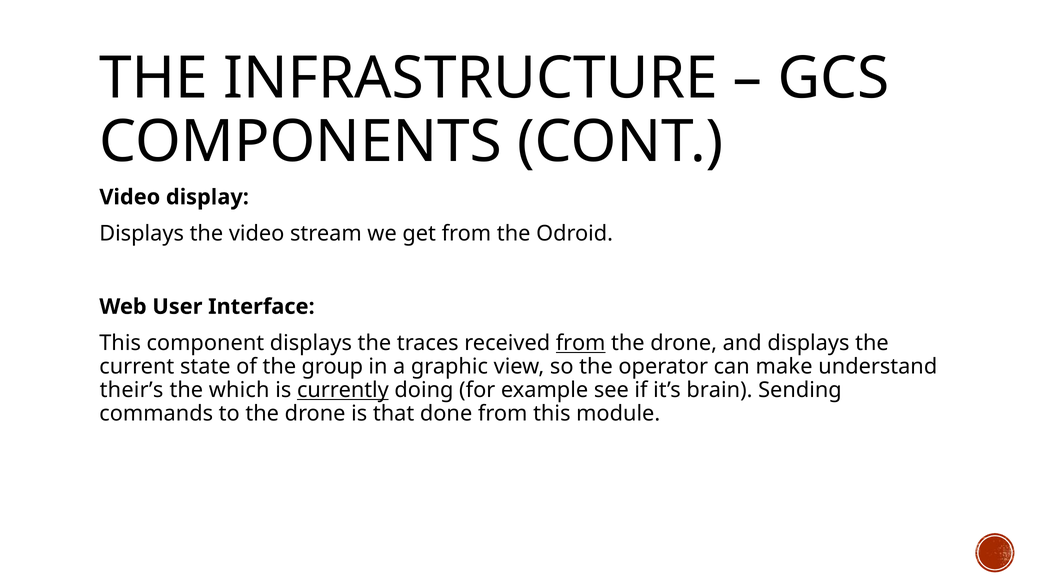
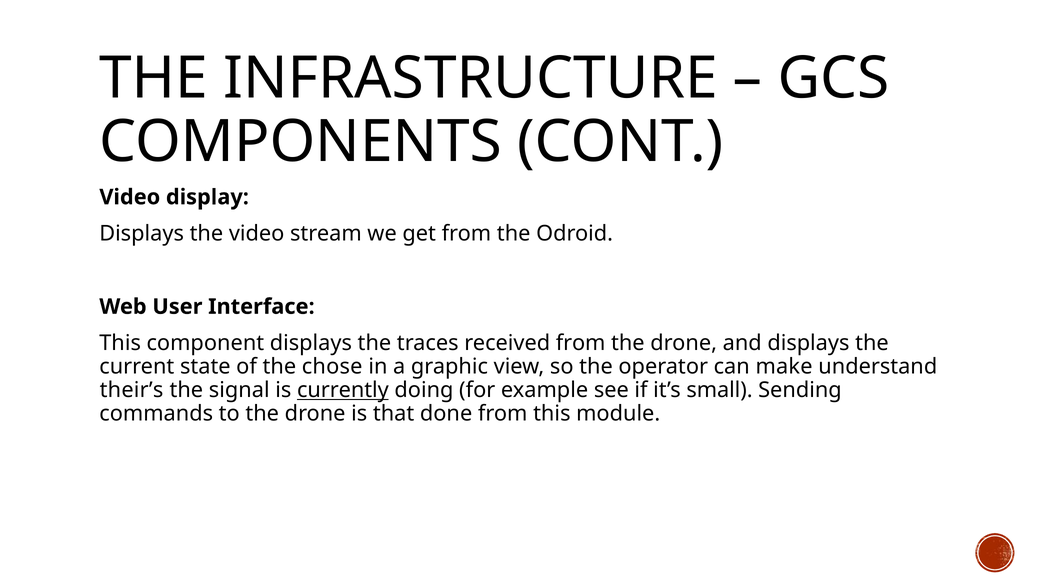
from underline: present -> none (581, 343)
group: group -> chose (332, 366)
which: which -> signal (239, 390)
brain: brain -> small (719, 390)
